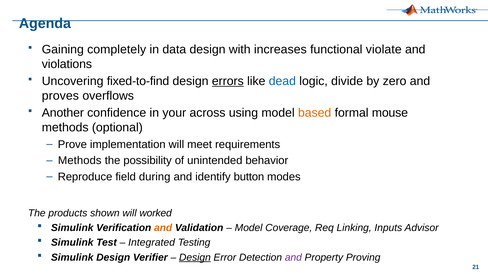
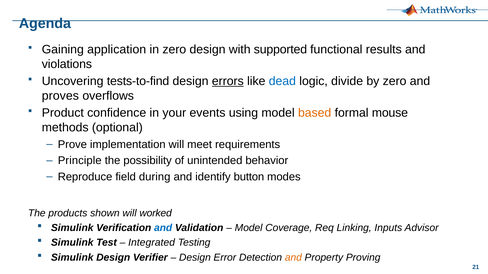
completely: completely -> application (117, 50)
in data: data -> zero (174, 50)
increases: increases -> supported (280, 50)
violate: violate -> results (384, 50)
fixed-to-find: fixed-to-find -> tests-to-find (138, 81)
Another: Another -> Product (63, 113)
across: across -> events (208, 113)
Methods: Methods -> Principle (80, 161)
and colour: orange -> blue (163, 228)
Design underline: present -> none (195, 258)
and colour: purple -> orange (293, 258)
